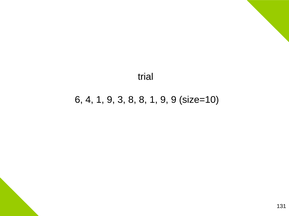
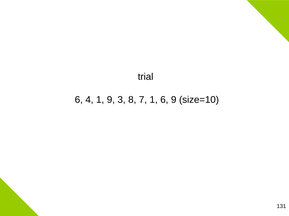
8 8: 8 -> 7 (143, 100)
9: 9 -> 6 (164, 100)
